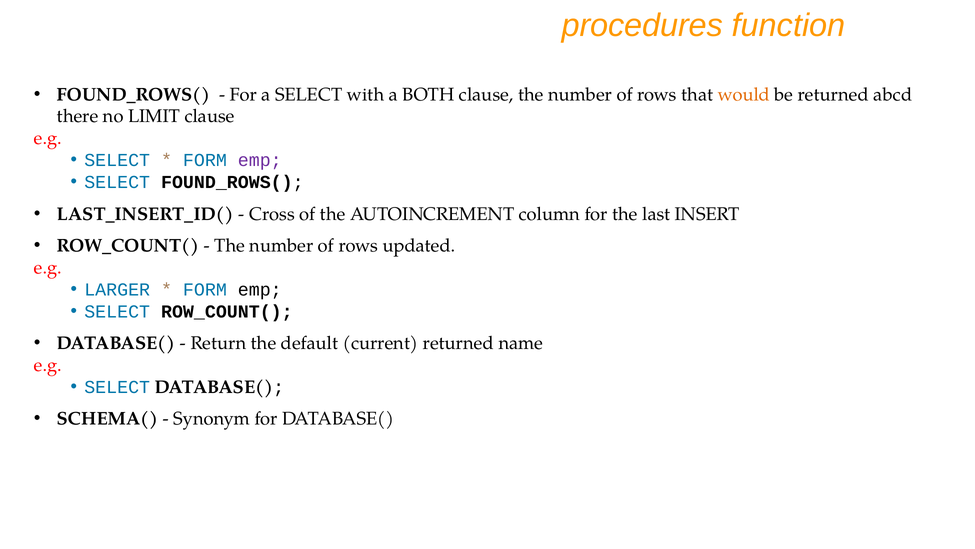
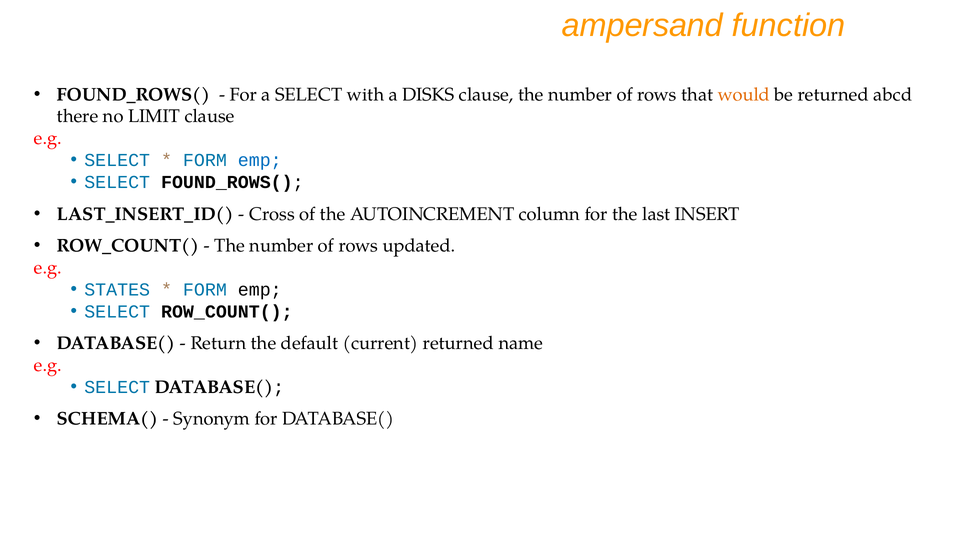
procedures: procedures -> ampersand (642, 25)
BOTH: BOTH -> DISKS (428, 94)
emp colour: purple -> blue (260, 160)
LARGER: LARGER -> STATES (117, 289)
